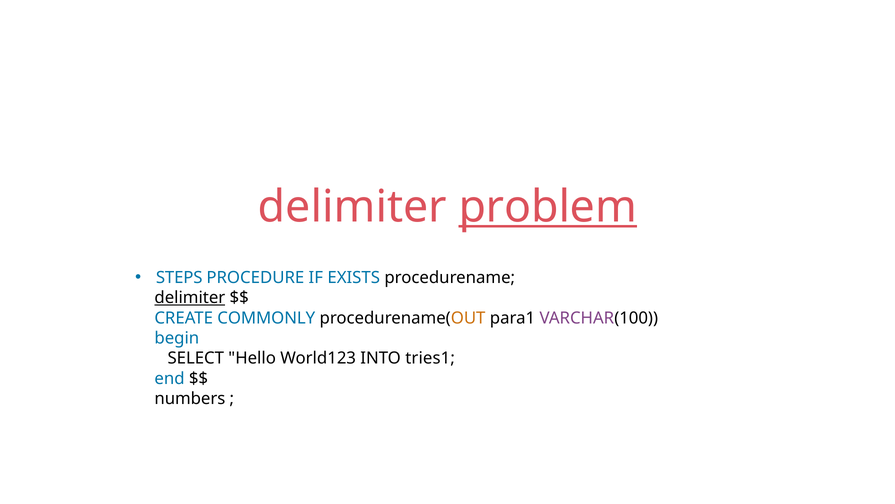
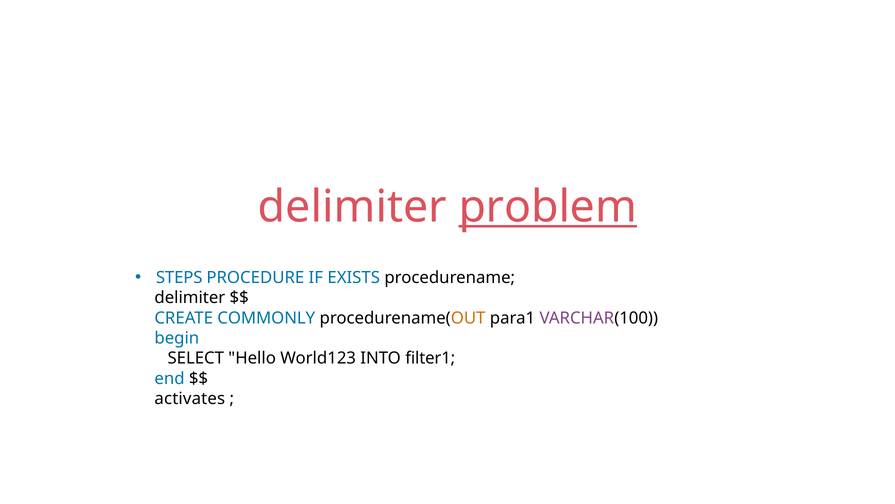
delimiter underline: present -> none (190, 298)
tries1: tries1 -> filter1 (430, 358)
numbers: numbers -> activates (190, 398)
